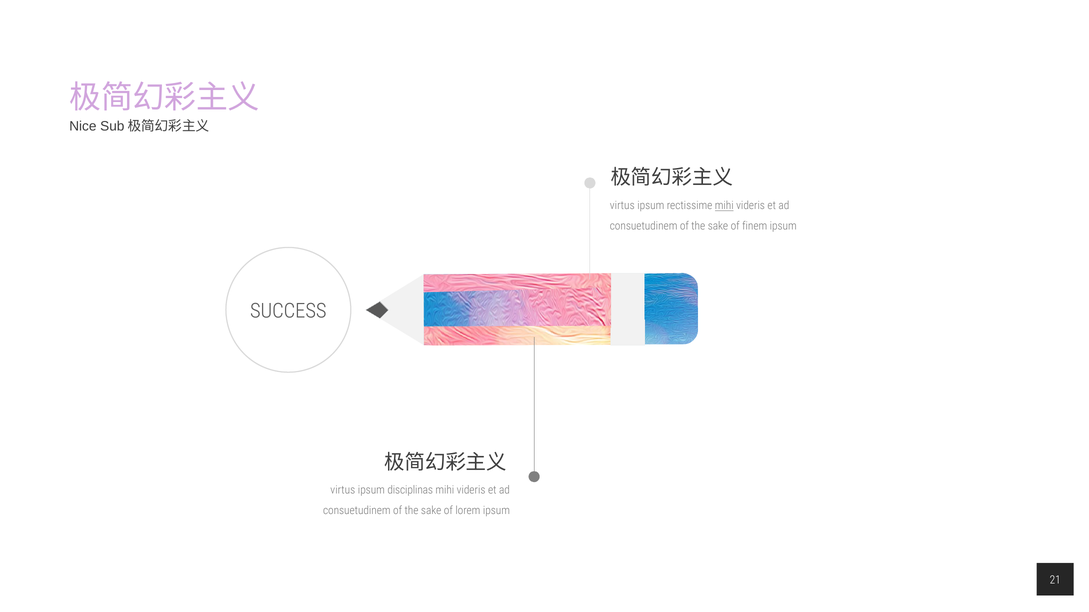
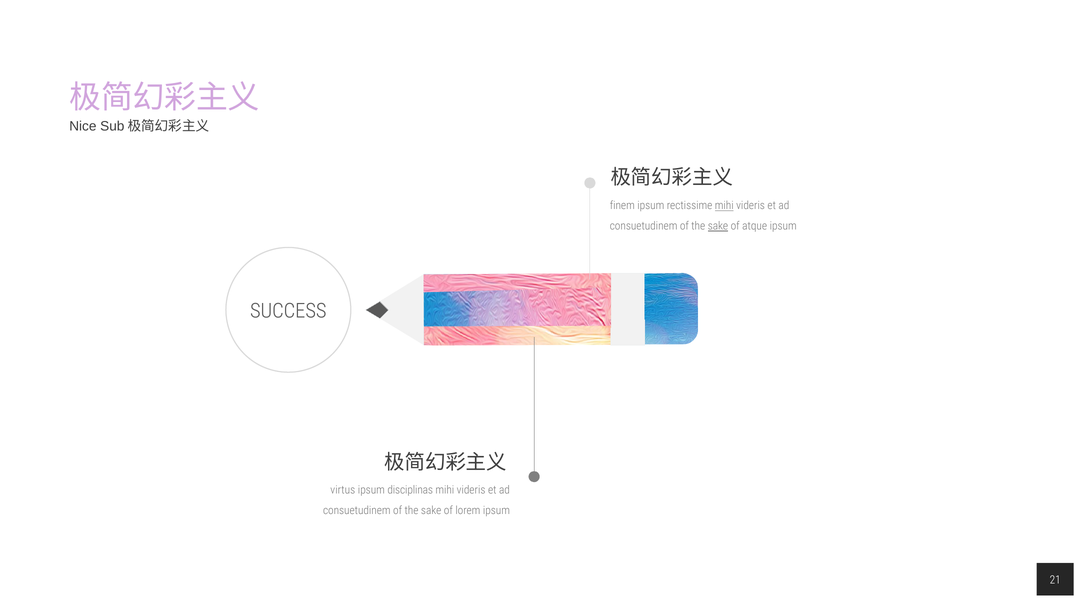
virtus: virtus -> finem (622, 206)
sake underline: none -> present (718, 226)
finem: finem -> atque (755, 226)
